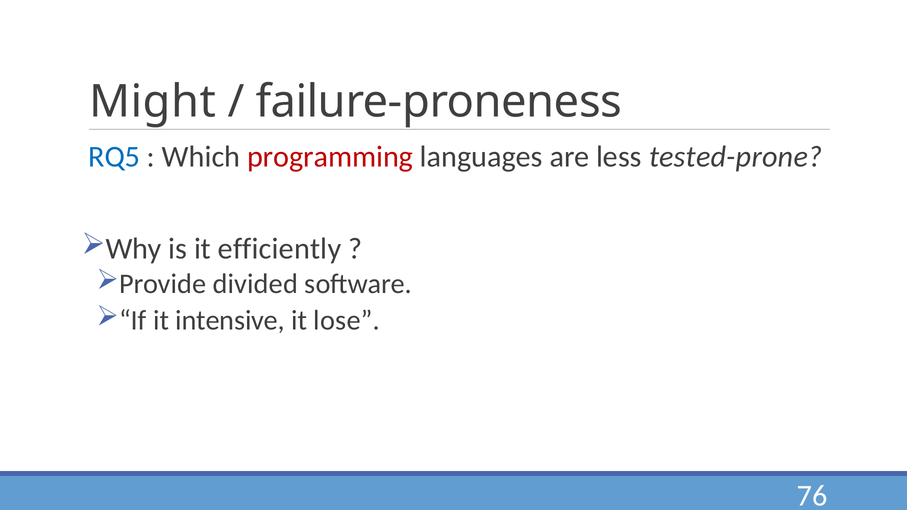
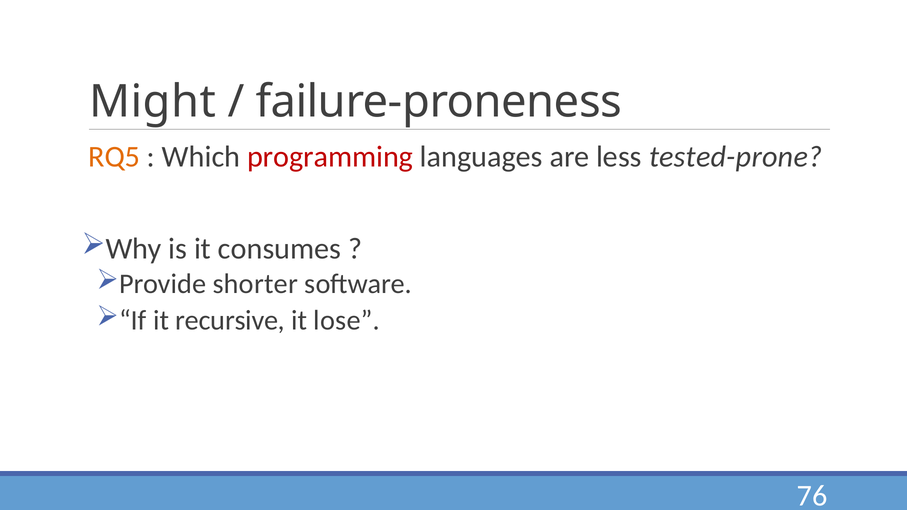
RQ5 colour: blue -> orange (114, 157)
efficiently: efficiently -> consumes (280, 249)
divided: divided -> shorter (255, 284)
intensive: intensive -> recursive (230, 320)
